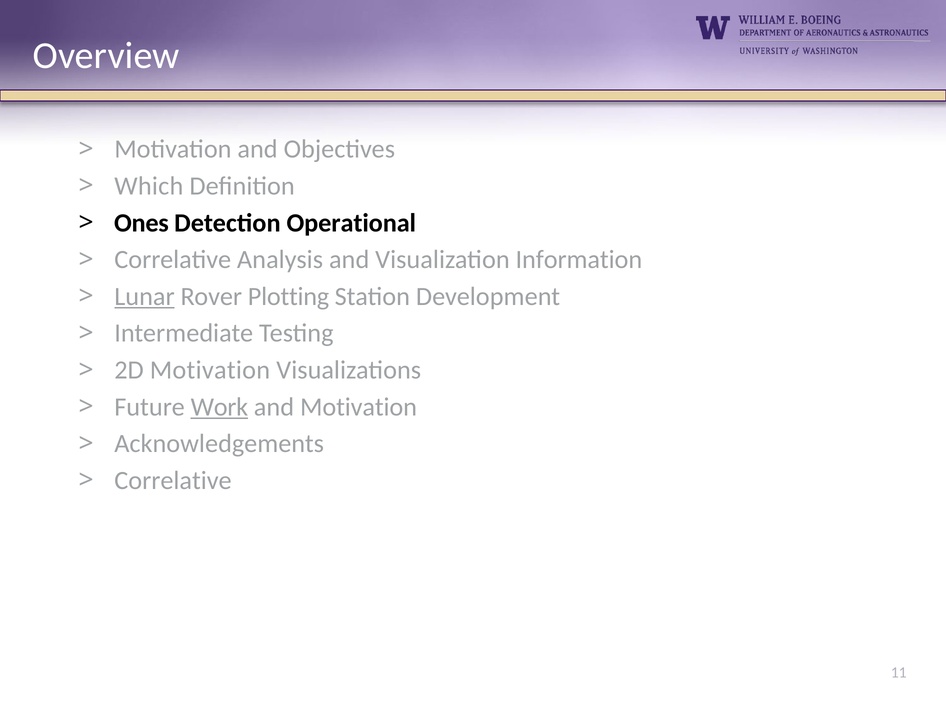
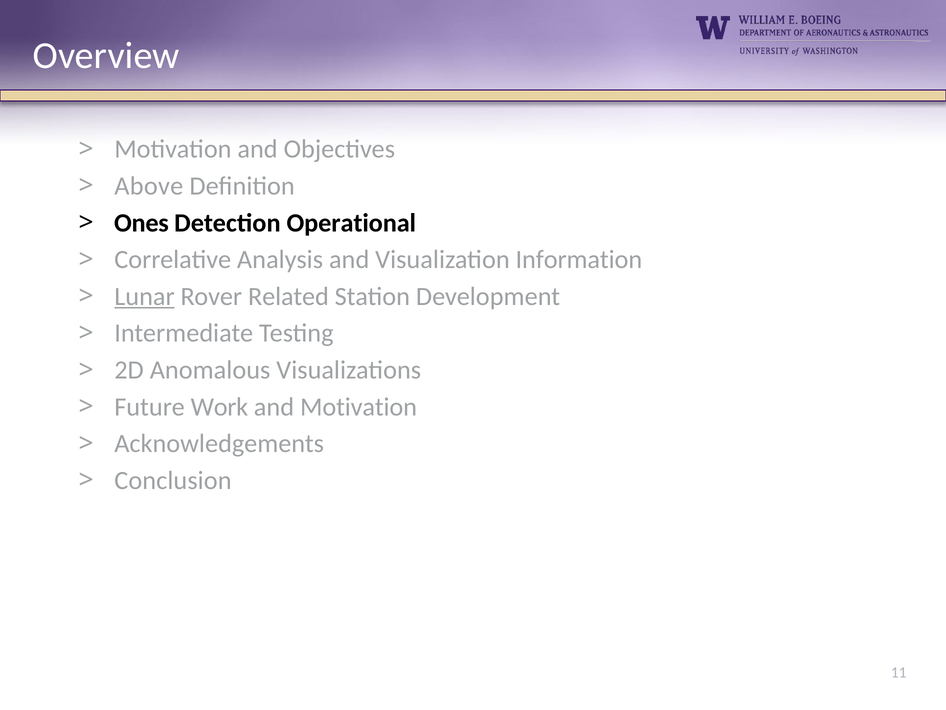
Which: Which -> Above (149, 186)
Plotting: Plotting -> Related (288, 296)
2D Motivation: Motivation -> Anomalous (210, 370)
Work underline: present -> none (219, 407)
Correlative: Correlative -> Conclusion (173, 480)
